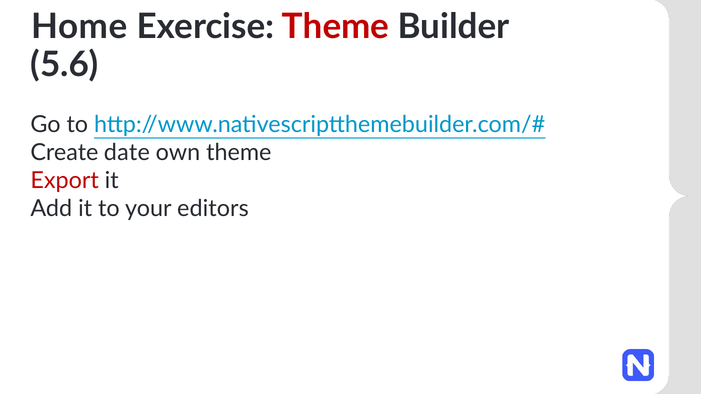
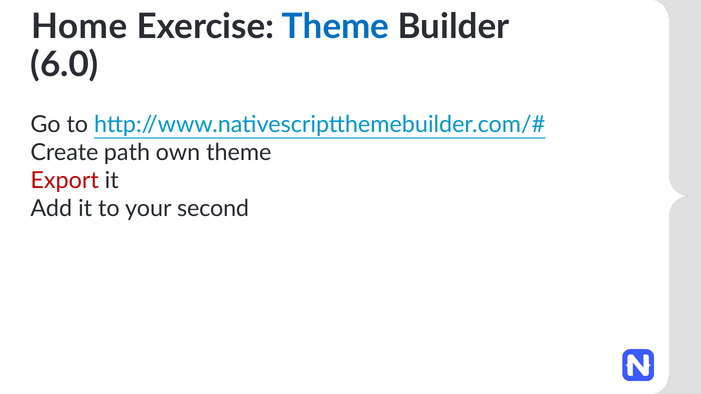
Theme colour: red -> blue (336, 27)
5.6: 5.6 -> 6.0 (64, 65)
date: date -> path (127, 152)
editors: editors -> second (213, 209)
